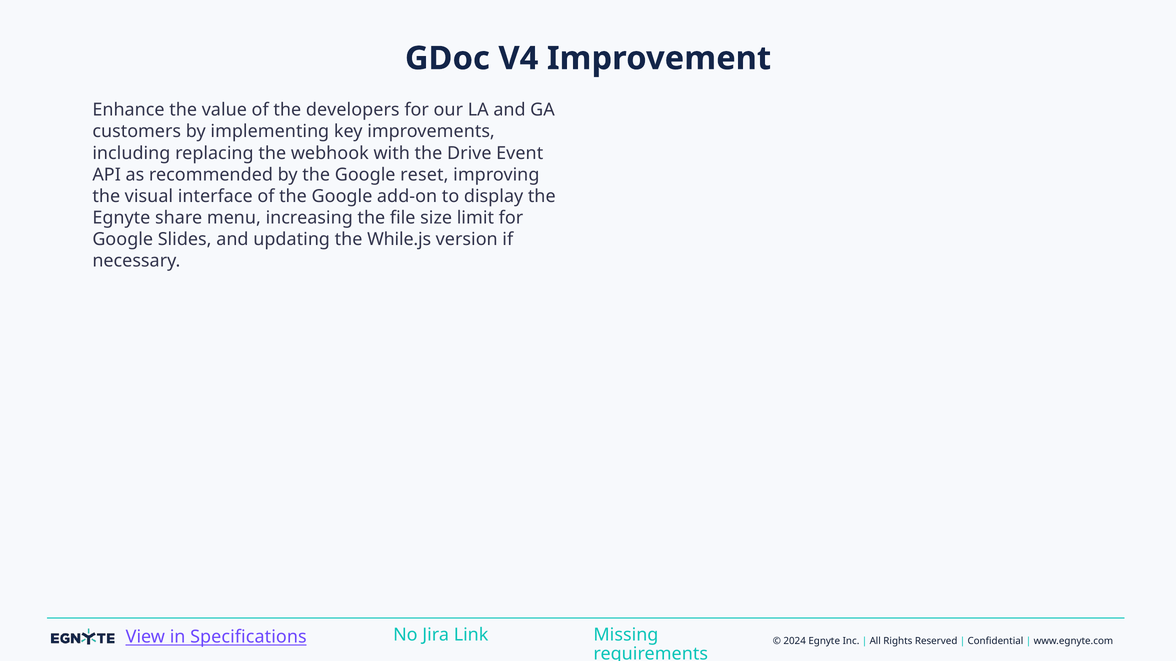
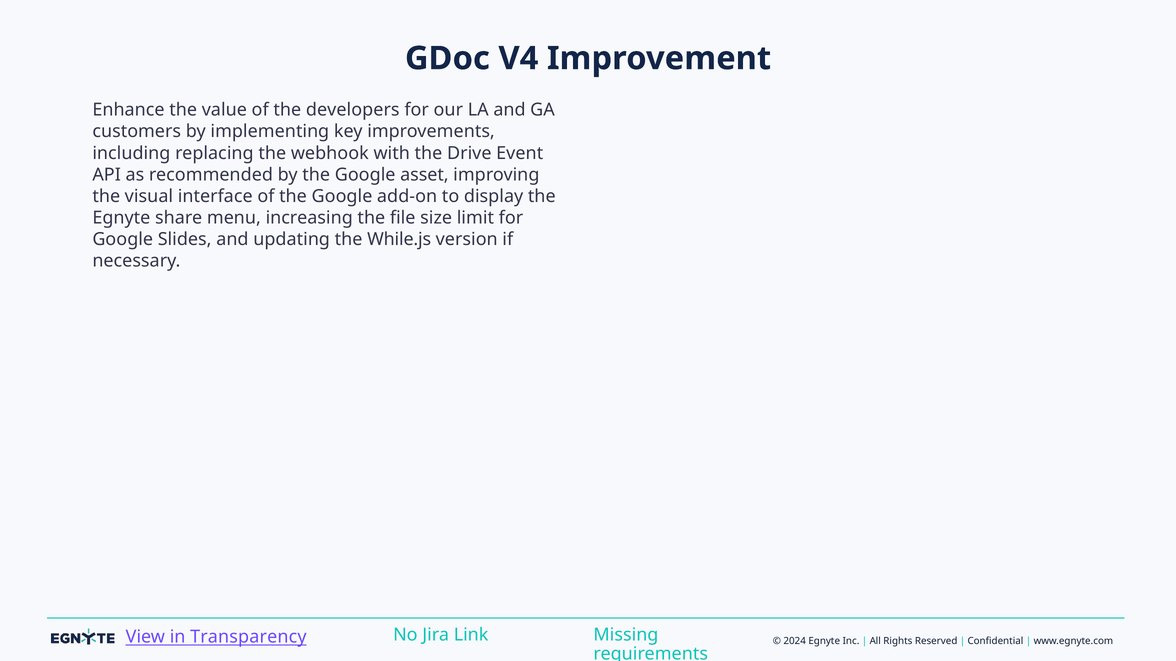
reset: reset -> asset (424, 175)
Specifications: Specifications -> Transparency (248, 637)
